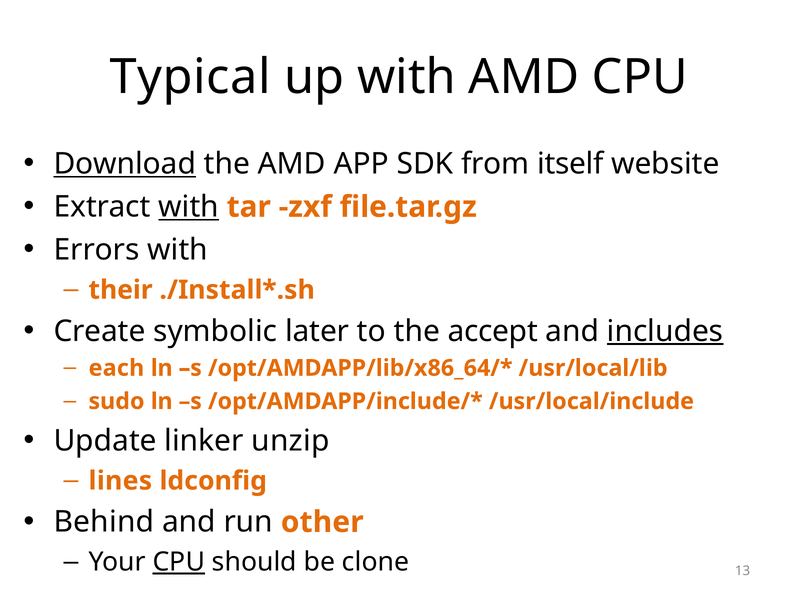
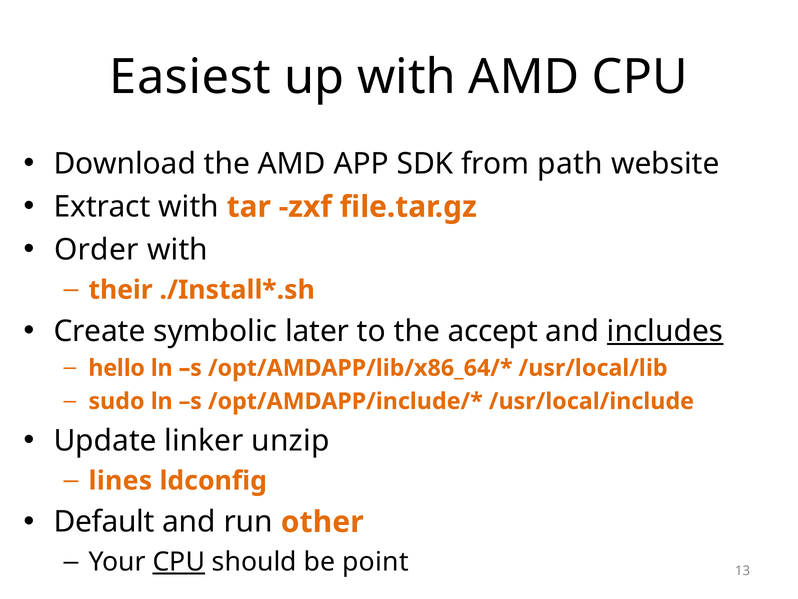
Typical: Typical -> Easiest (190, 77)
Download underline: present -> none (125, 164)
itself: itself -> path (570, 164)
with underline: present -> none (189, 207)
Errors: Errors -> Order (96, 250)
each: each -> hello (117, 368)
Behind: Behind -> Default (104, 522)
clone: clone -> point (376, 562)
